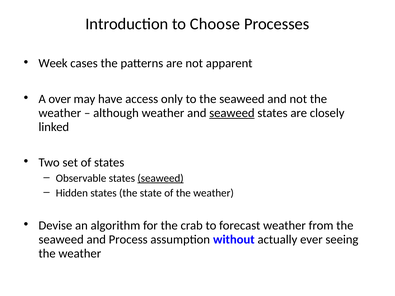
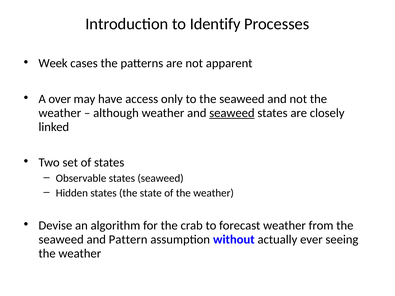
Choose: Choose -> Identify (215, 24)
seaweed underline: present -> none (161, 178)
Process: Process -> Pattern (128, 240)
